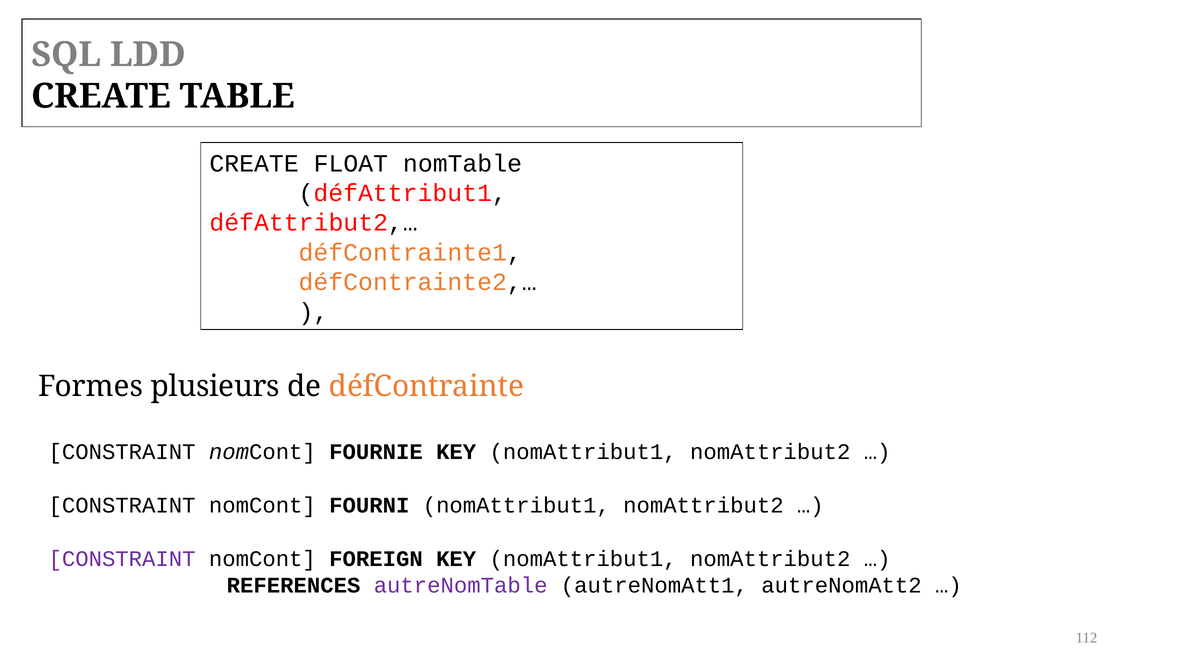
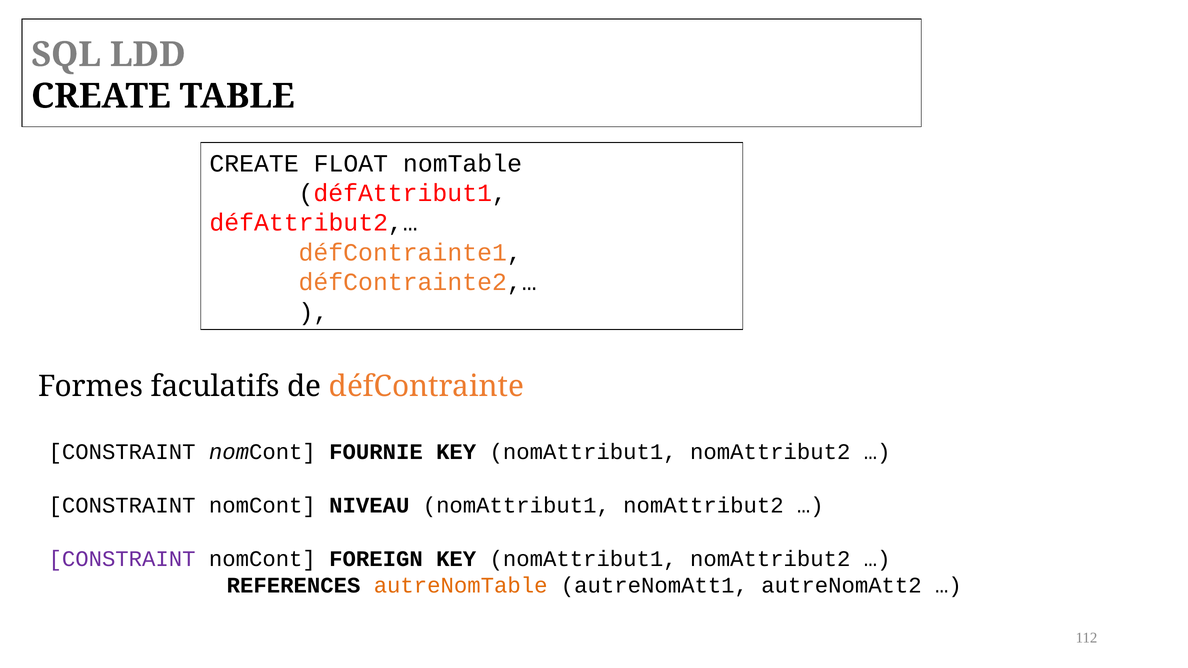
plusieurs: plusieurs -> faculatifs (215, 386)
FOURNI: FOURNI -> NIVEAU (369, 506)
autreNomTable colour: purple -> orange (461, 586)
